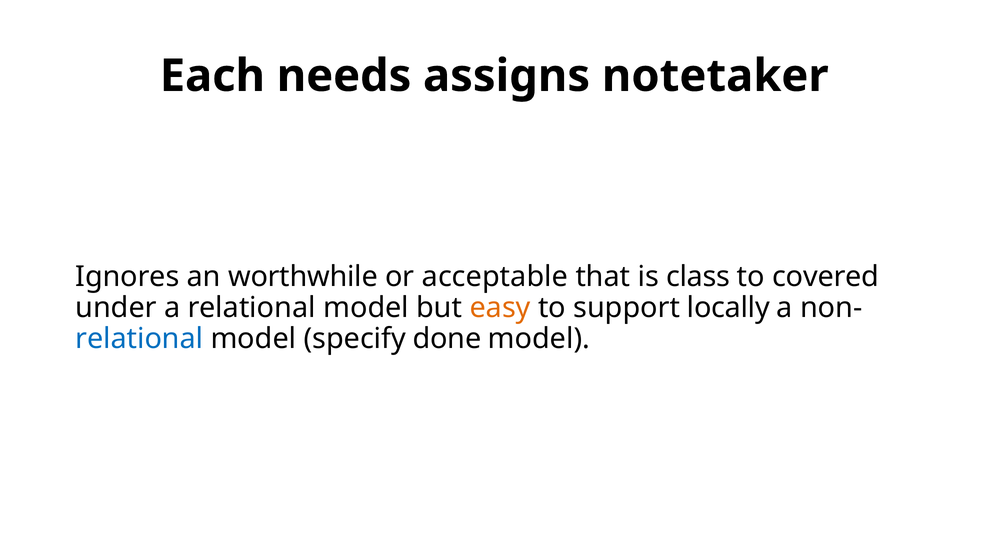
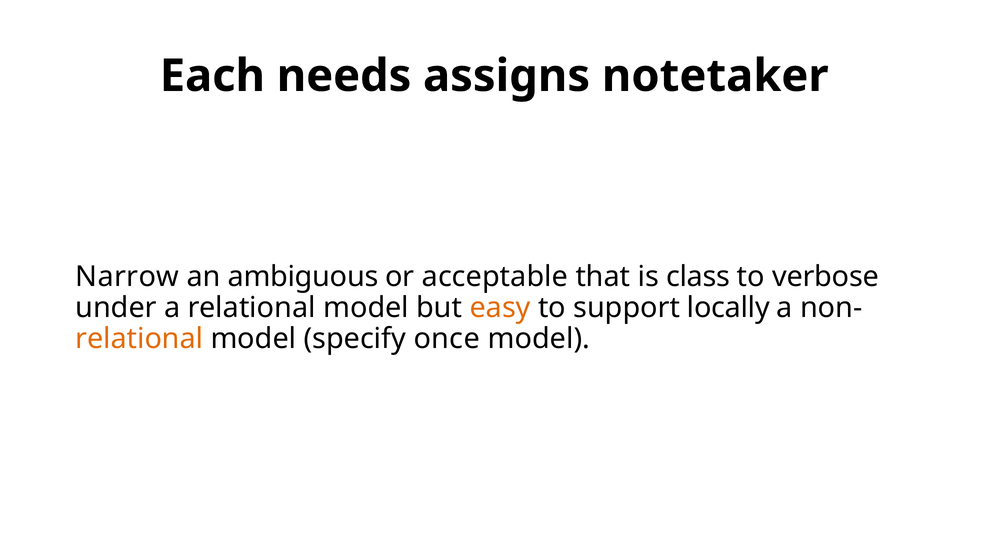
Ignores: Ignores -> Narrow (127, 277)
worthwhile: worthwhile -> ambiguous (303, 277)
covered: covered -> verbose (826, 277)
relational colour: blue -> orange (139, 339)
done: done -> once (447, 339)
